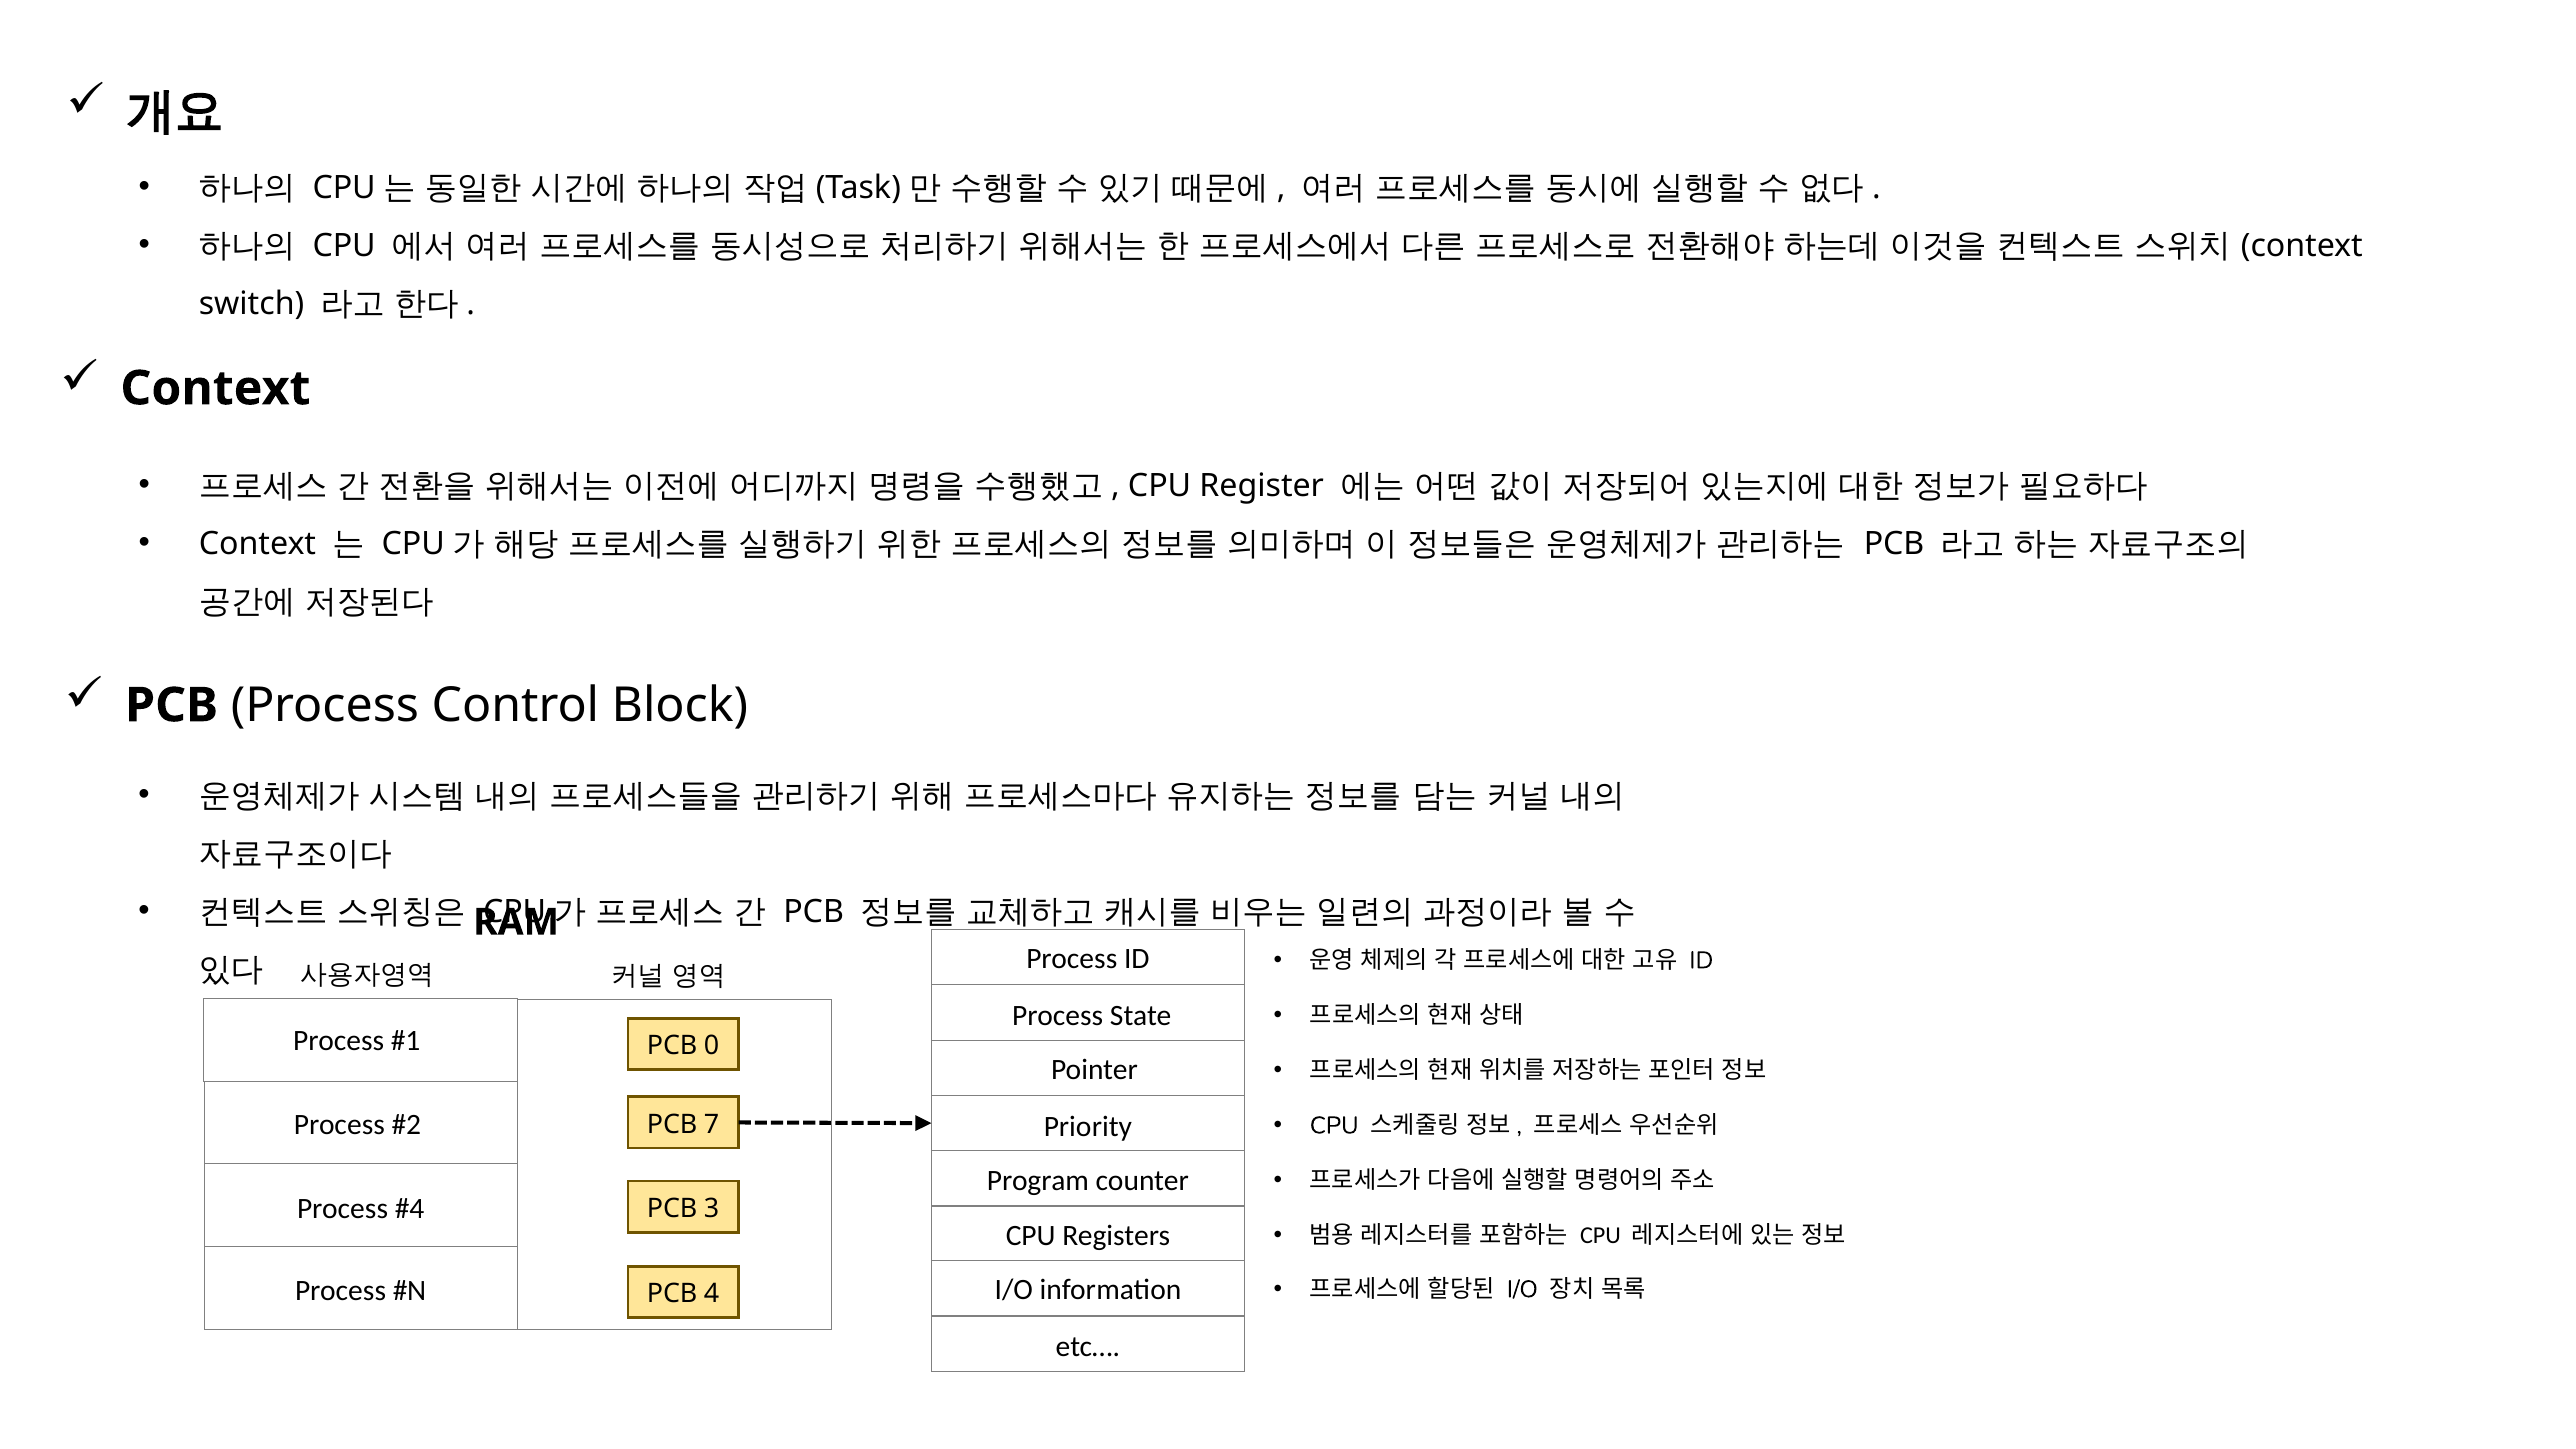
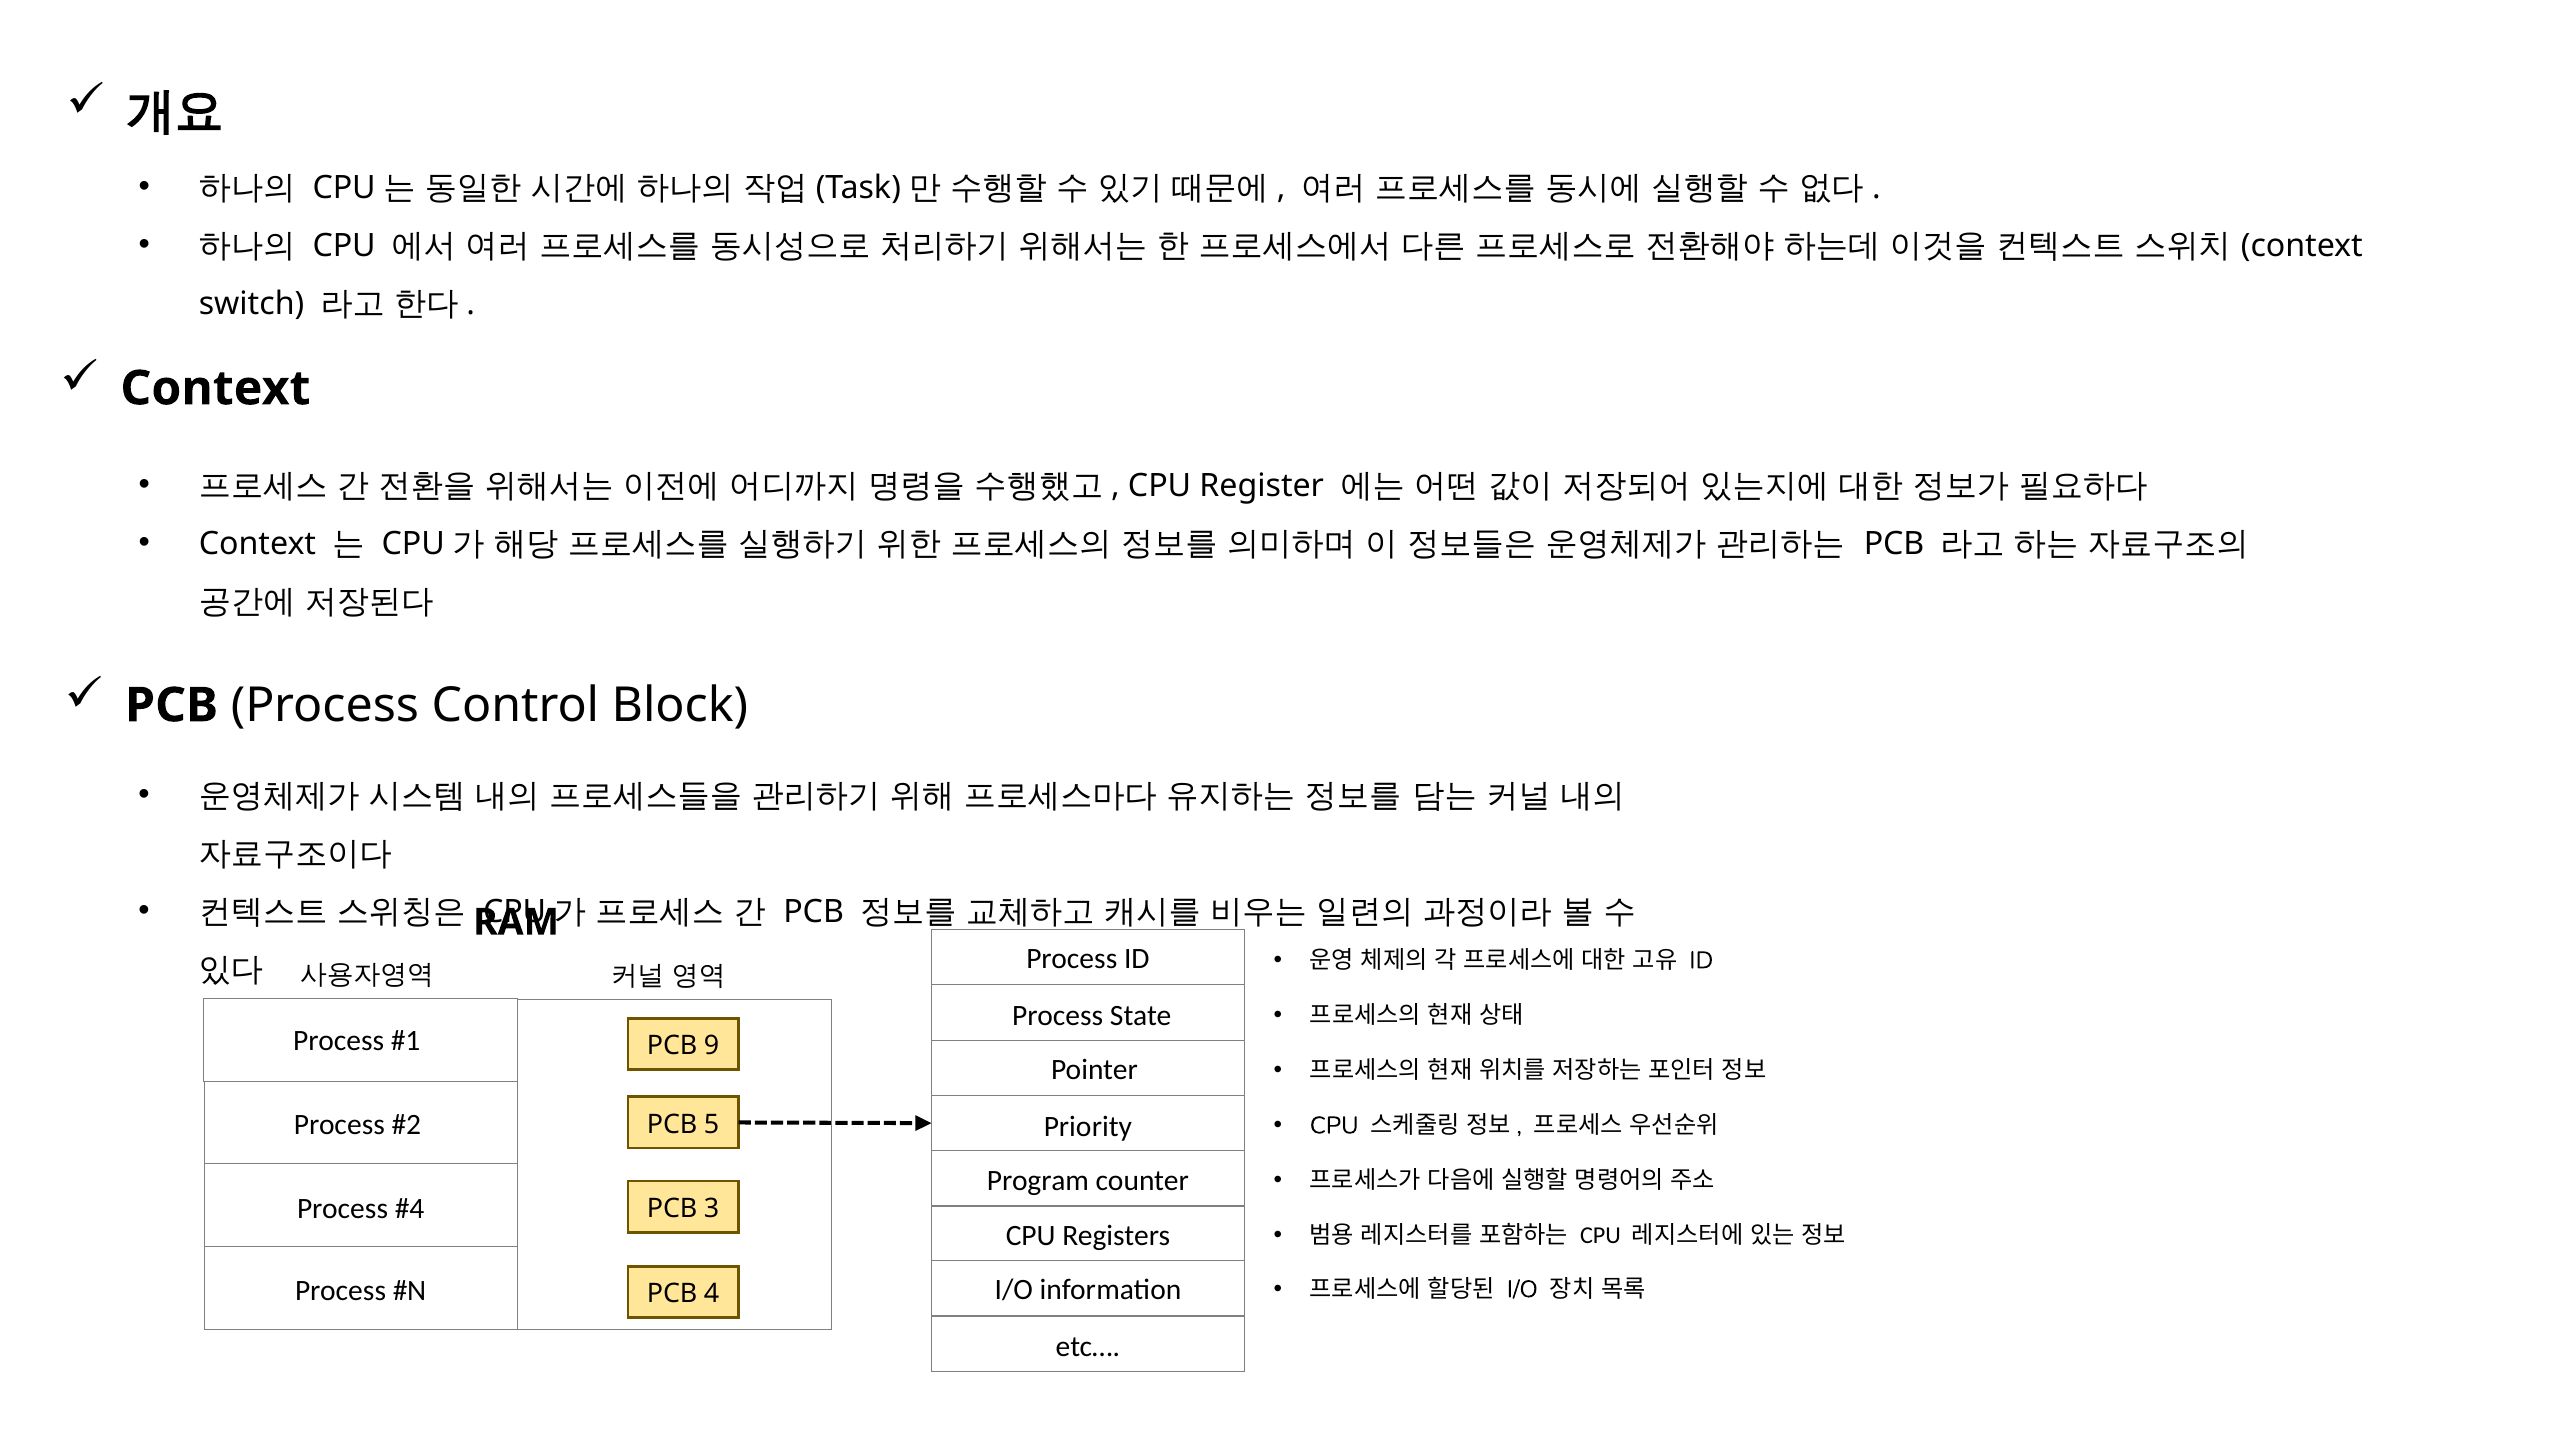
0: 0 -> 9 (712, 1046)
7: 7 -> 5 (712, 1124)
